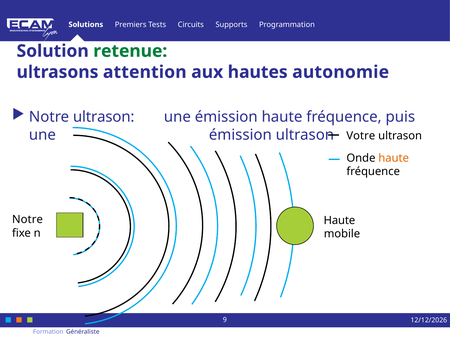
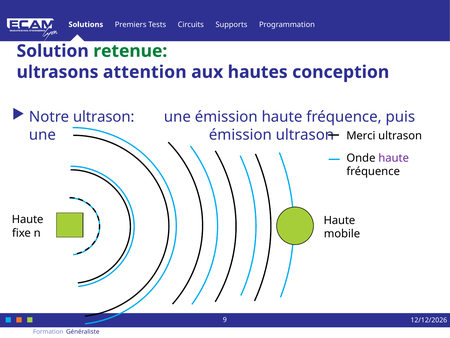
autonomie: autonomie -> conception (341, 72)
Votre: Votre -> Merci (361, 136)
haute colour: orange -> purple (394, 158)
Notre: Notre -> Haute (28, 219)
